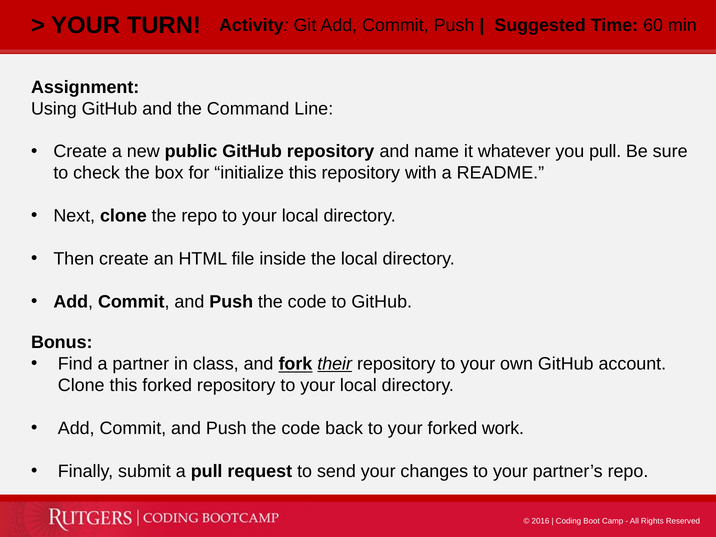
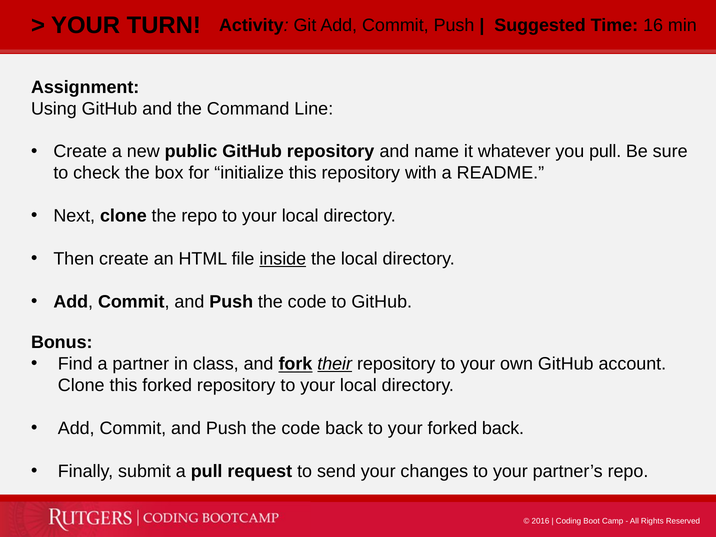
60: 60 -> 16 (653, 25)
inside underline: none -> present (283, 259)
forked work: work -> back (503, 428)
